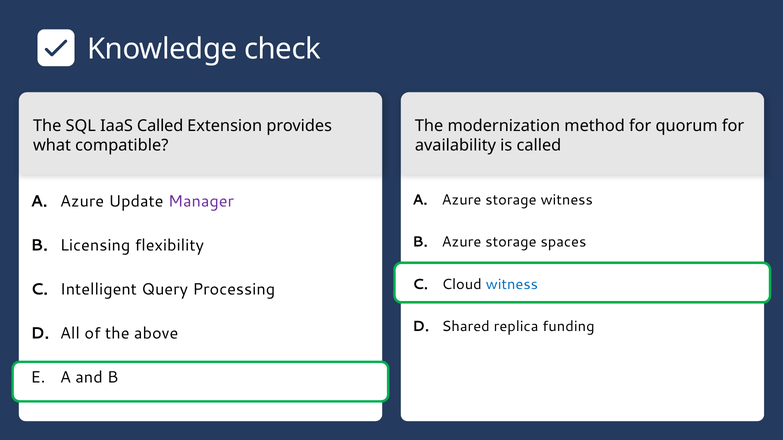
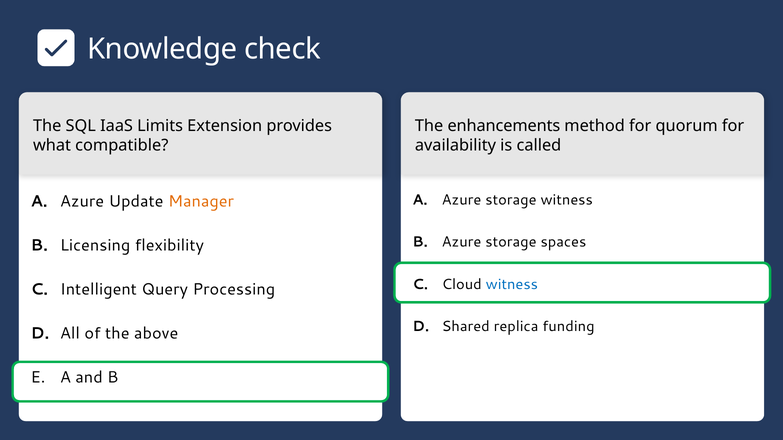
IaaS Called: Called -> Limits (160, 126)
modernization: modernization -> enhancements (504, 126)
Manager colour: purple -> orange (201, 201)
